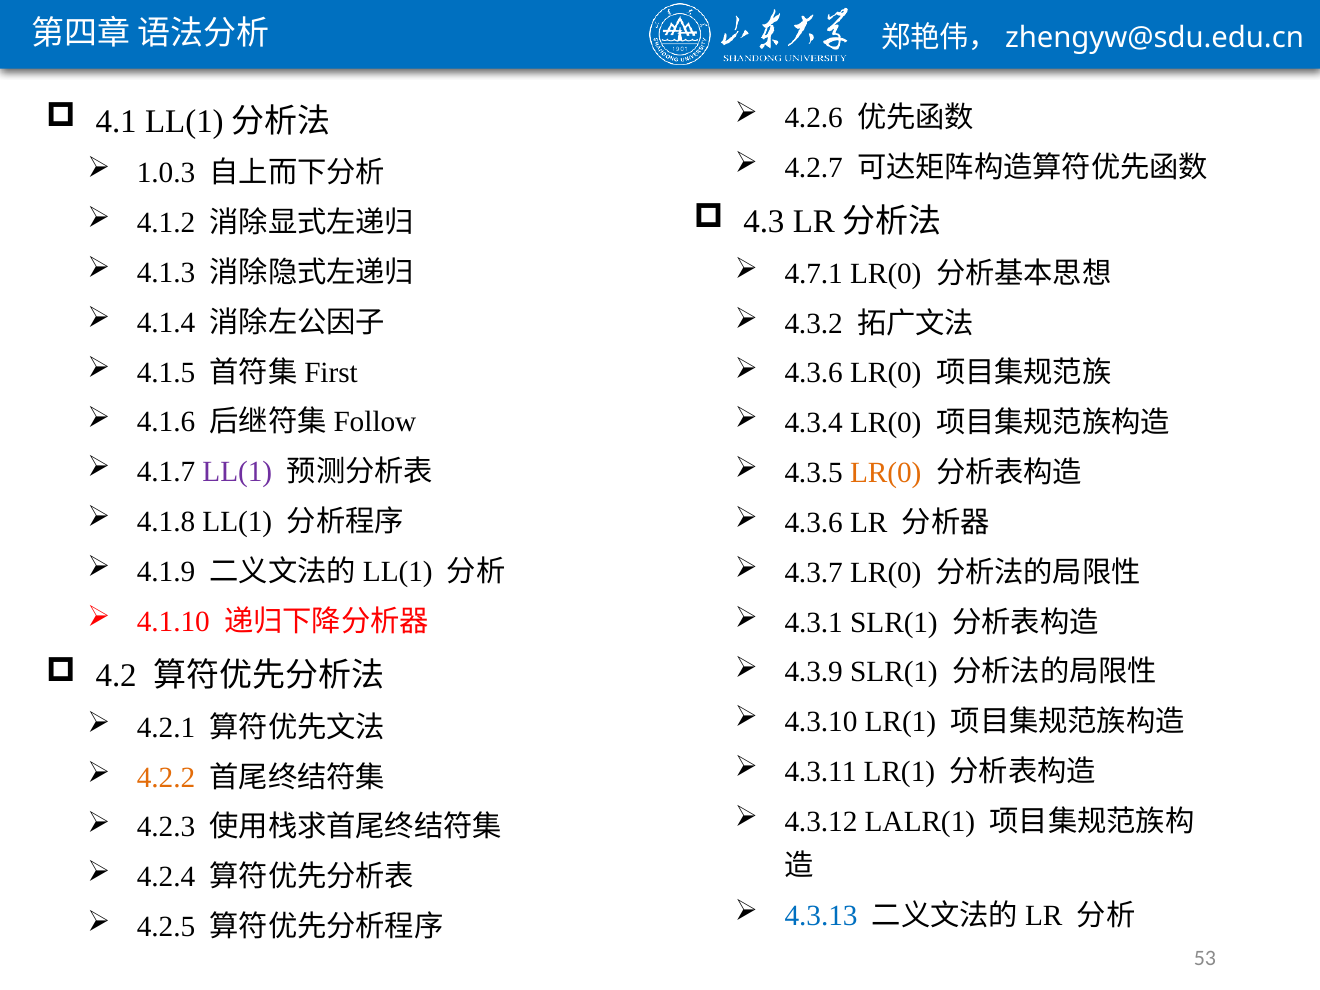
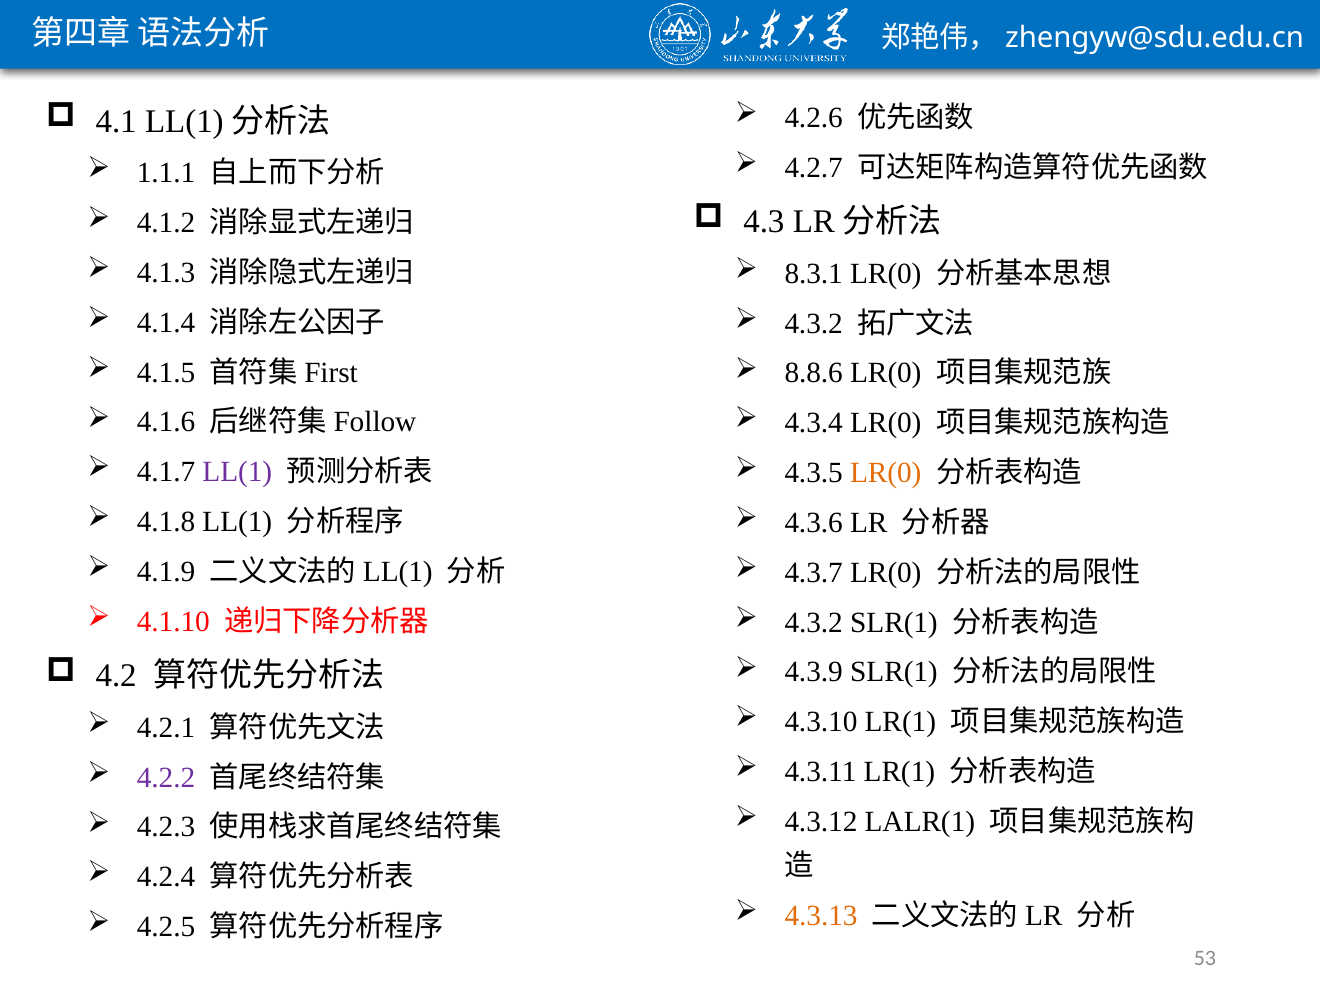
1.0.3: 1.0.3 -> 1.1.1 (166, 173)
4.7.1: 4.7.1 -> 8.3.1 (814, 274)
4.3.6: 4.3.6 -> 8.8.6 (814, 373)
4.3.1: 4.3.1 -> 4.3.2 (814, 622)
4.2.2 colour: orange -> purple (166, 777)
4.3.13 colour: blue -> orange (821, 916)
